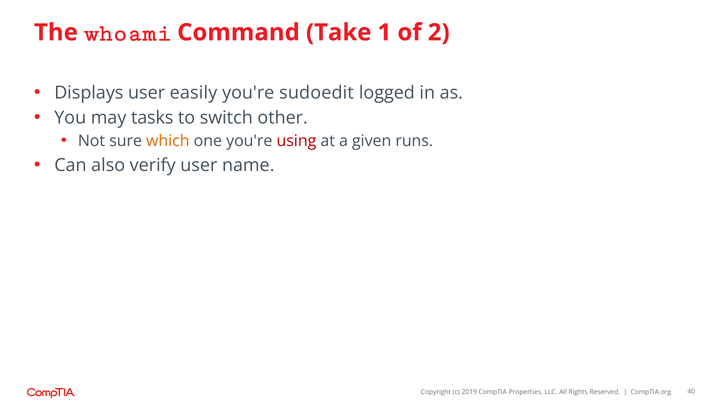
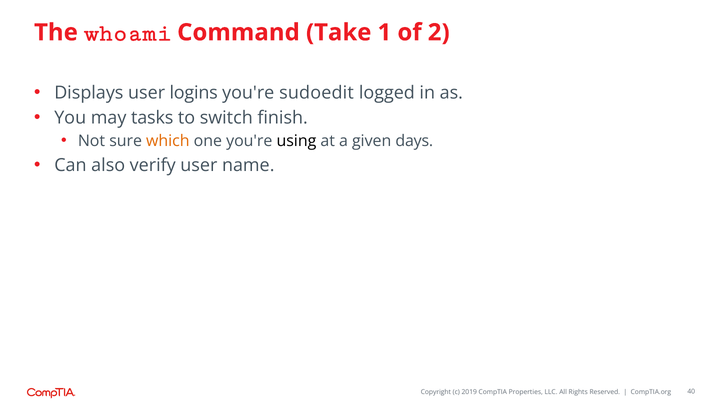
easily: easily -> logins (194, 93)
other: other -> finish (283, 118)
using colour: red -> black (296, 141)
runs: runs -> days (414, 141)
